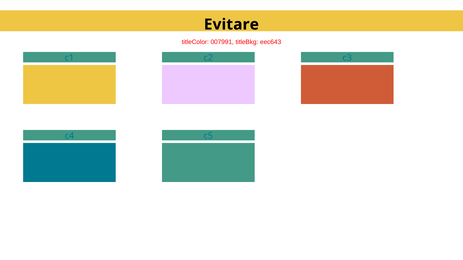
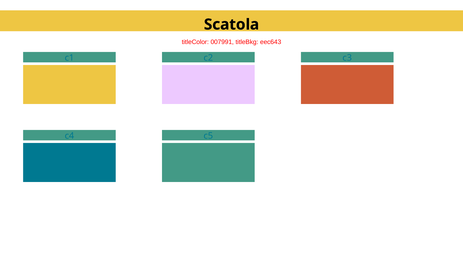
Evitare: Evitare -> Scatola (231, 25)
